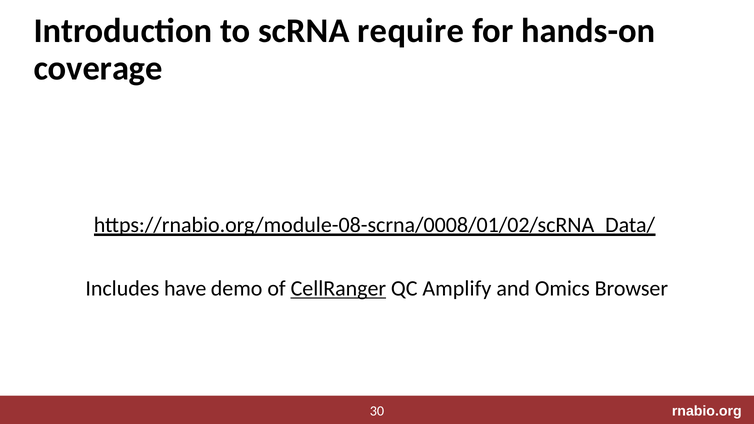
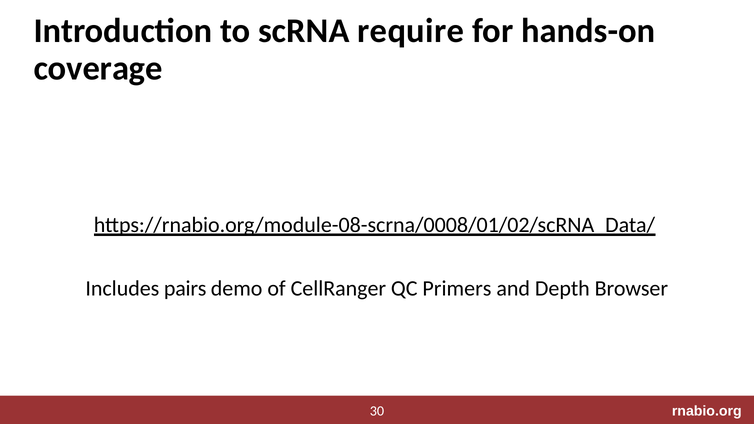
have: have -> pairs (185, 289)
CellRanger underline: present -> none (338, 289)
Amplify: Amplify -> Primers (457, 289)
Omics: Omics -> Depth (562, 289)
